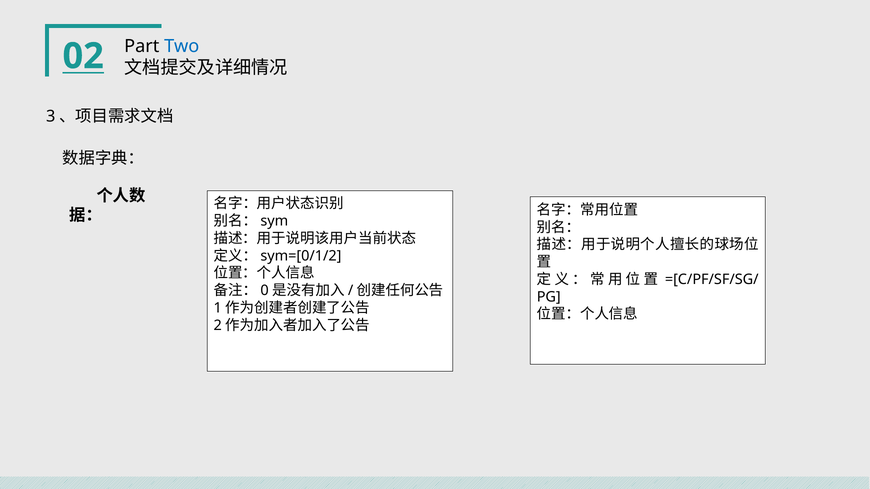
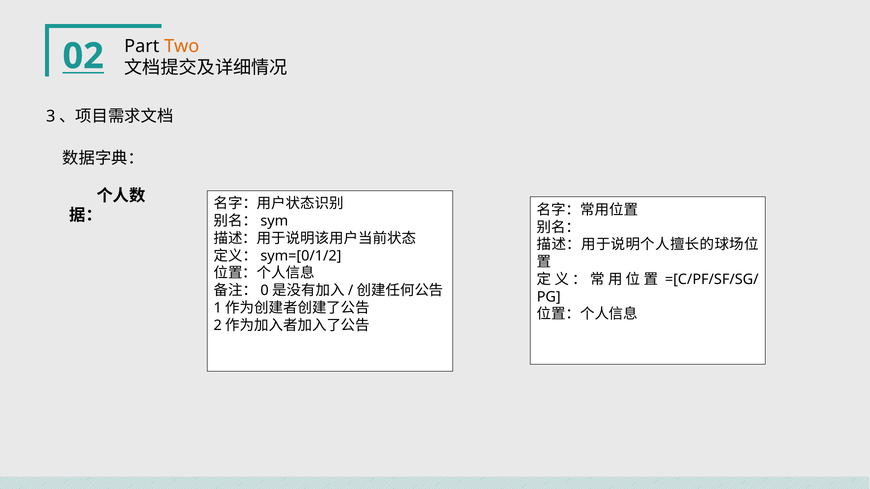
Two colour: blue -> orange (182, 46)
